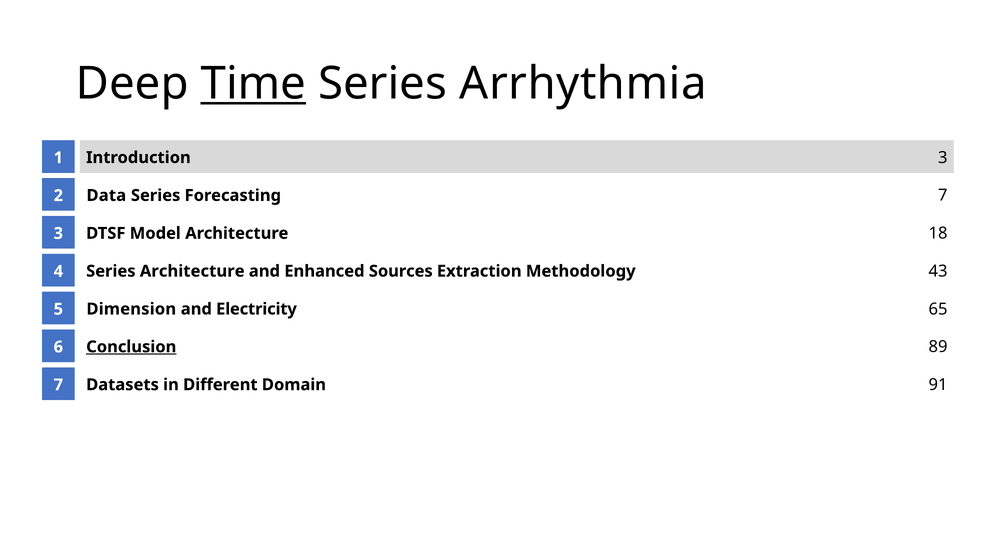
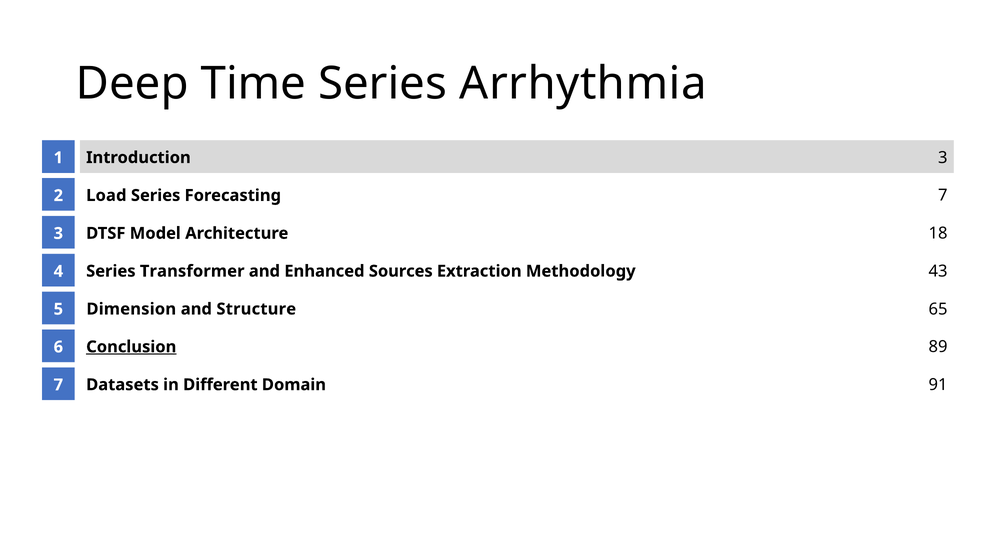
Time underline: present -> none (253, 84)
Data: Data -> Load (106, 196)
Series Architecture: Architecture -> Transformer (192, 271)
Electricity: Electricity -> Structure (256, 309)
